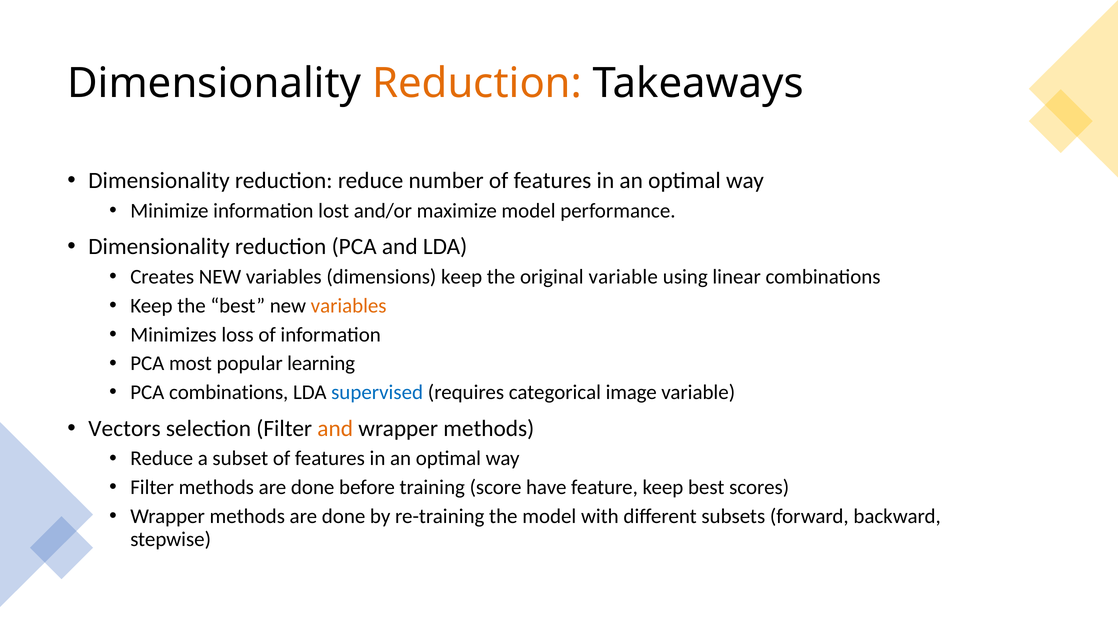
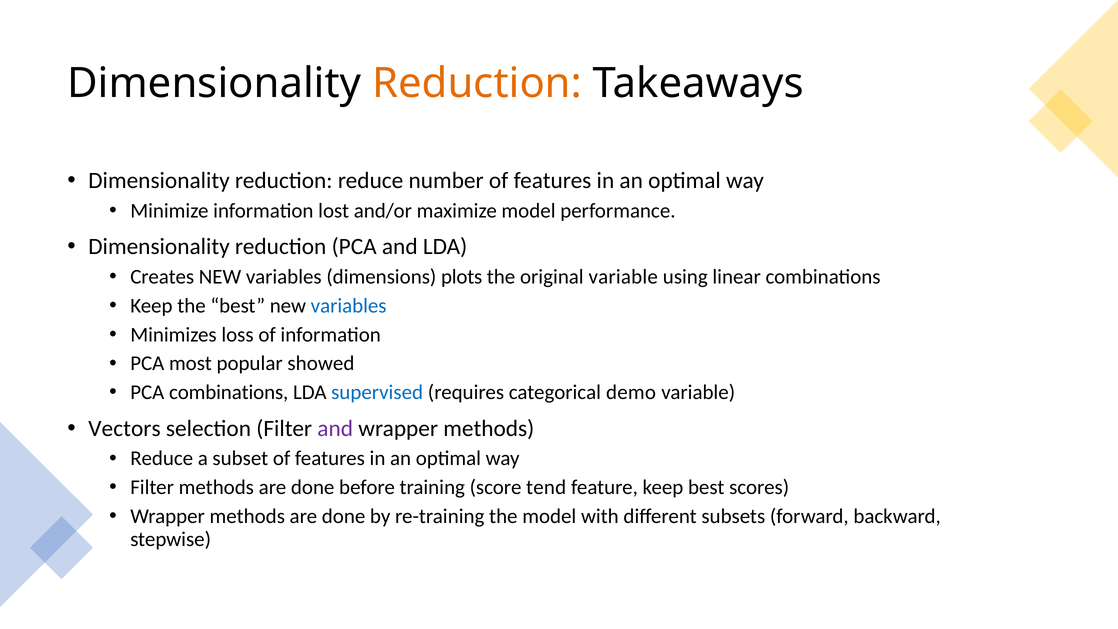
dimensions keep: keep -> plots (462, 277)
variables colour: orange -> blue (349, 306)
learning: learning -> showed (321, 363)
image: image -> demo (631, 392)
and colour: orange -> purple (335, 428)
have: have -> tend (546, 487)
